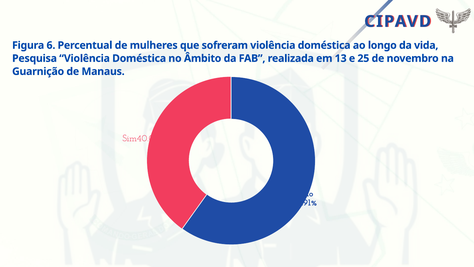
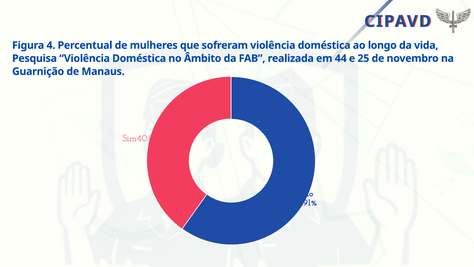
6: 6 -> 4 (51, 45)
13: 13 -> 44 (341, 58)
